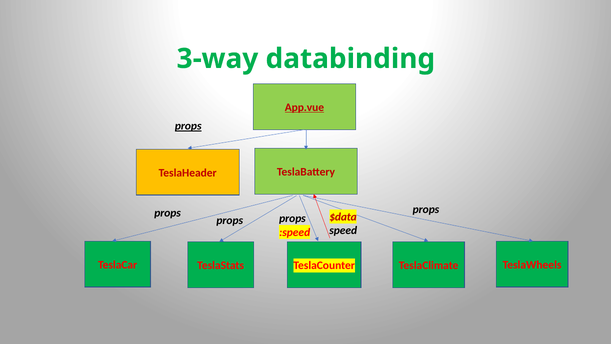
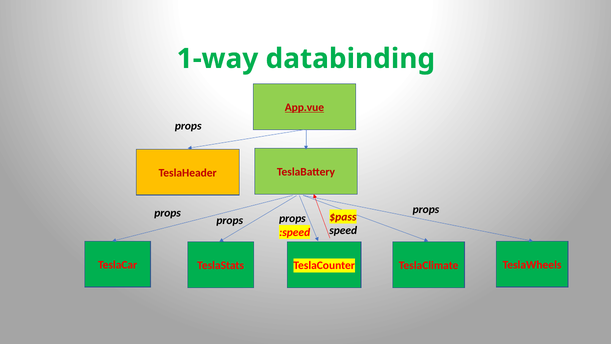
3-way: 3-way -> 1-way (217, 59)
props underline: present -> none (188, 126)
$data: $data -> $pass (343, 217)
